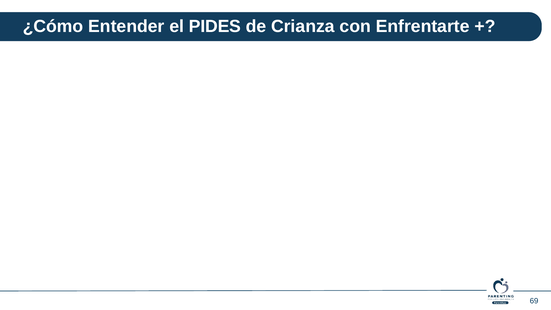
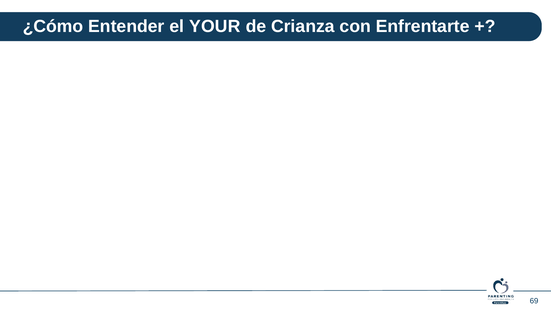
PIDES: PIDES -> YOUR (215, 26)
